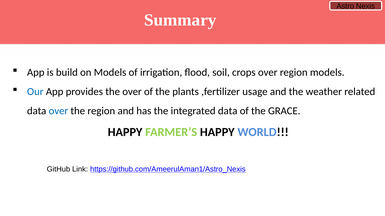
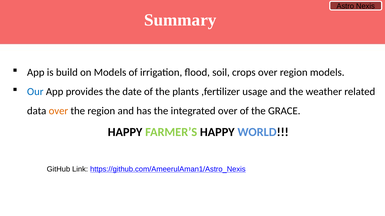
the over: over -> date (132, 92)
over colour: blue -> orange (58, 111)
integrated data: data -> over (228, 111)
